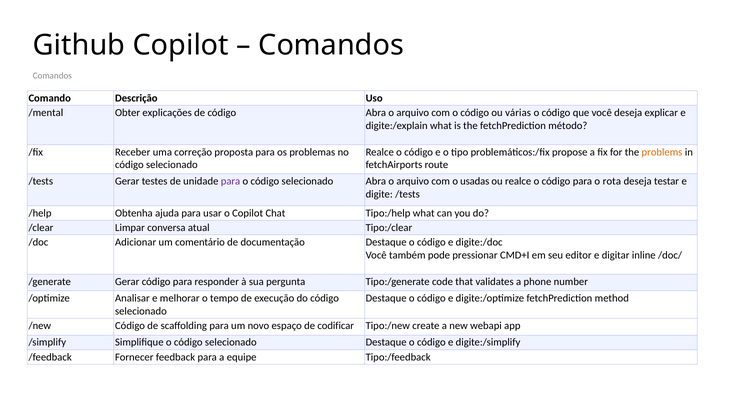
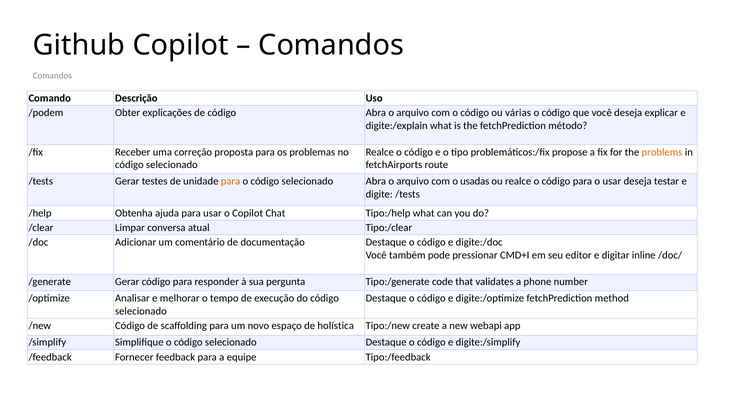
/mental: /mental -> /podem (46, 113)
para colour: purple -> orange (231, 181)
o rota: rota -> usar (612, 181)
codificar: codificar -> holística (336, 326)
